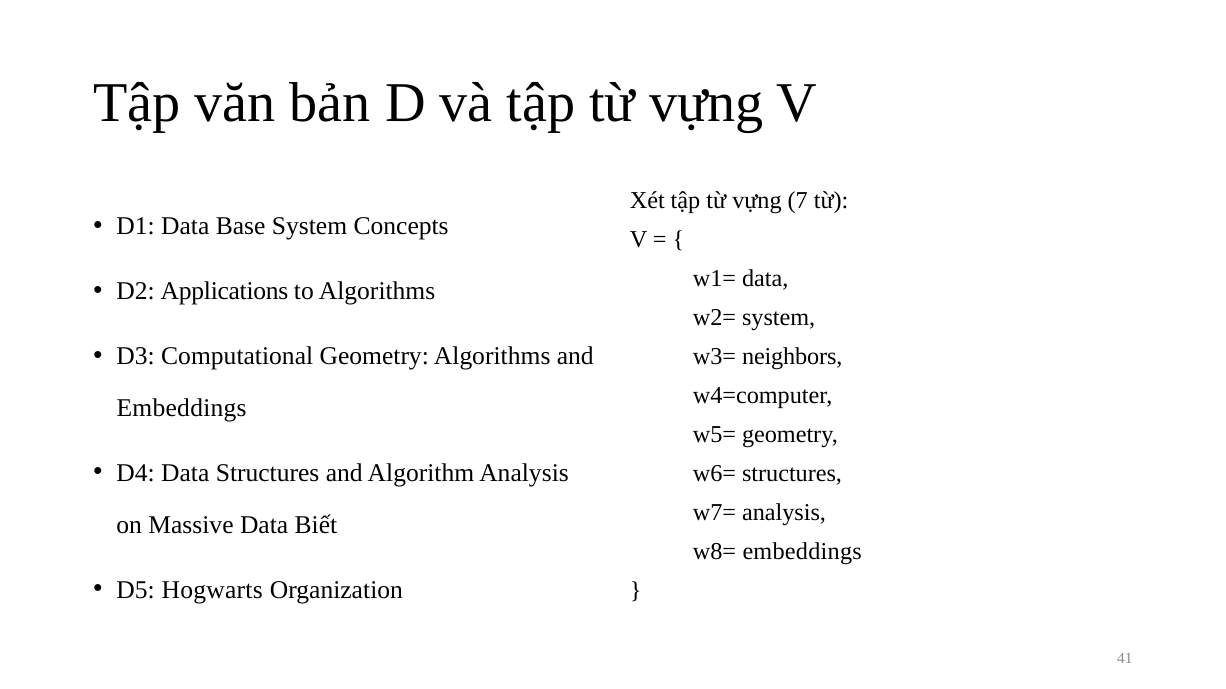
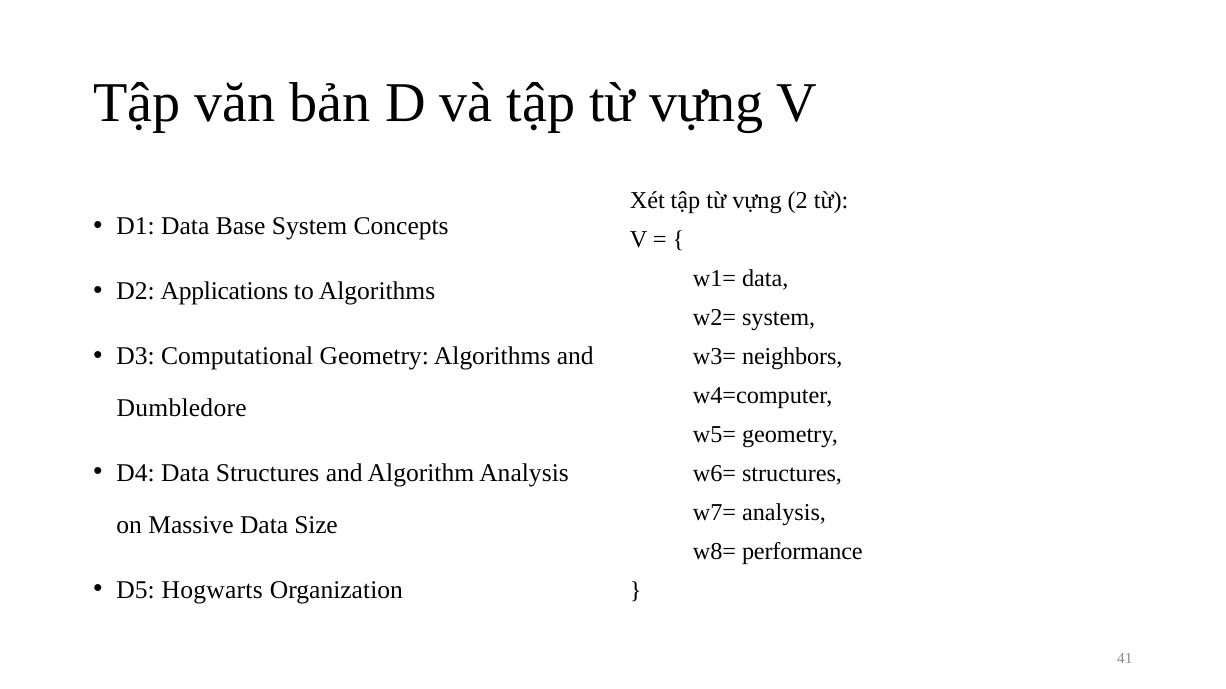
7: 7 -> 2 (798, 201)
Embeddings: Embeddings -> Dumbledore (182, 409)
Biết: Biết -> Size (316, 526)
w8= embeddings: embeddings -> performance (802, 552)
